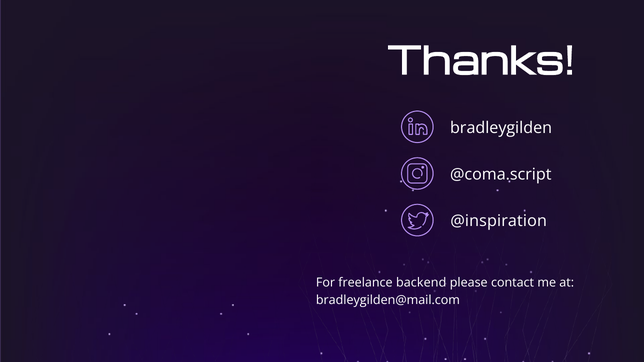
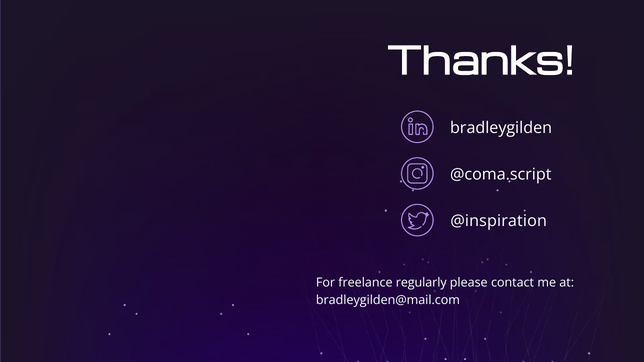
backend: backend -> regularly (421, 283)
